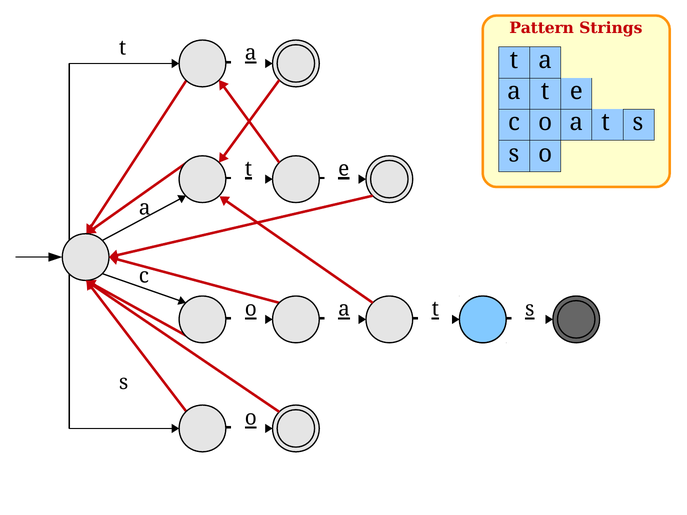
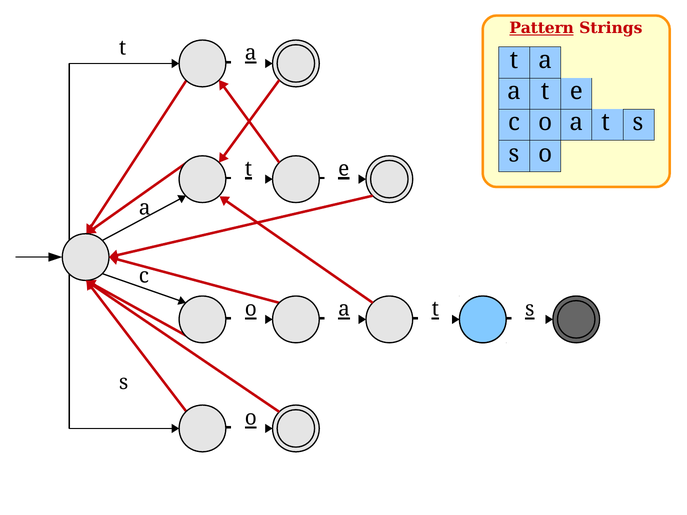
Pattern underline: none -> present (542, 28)
